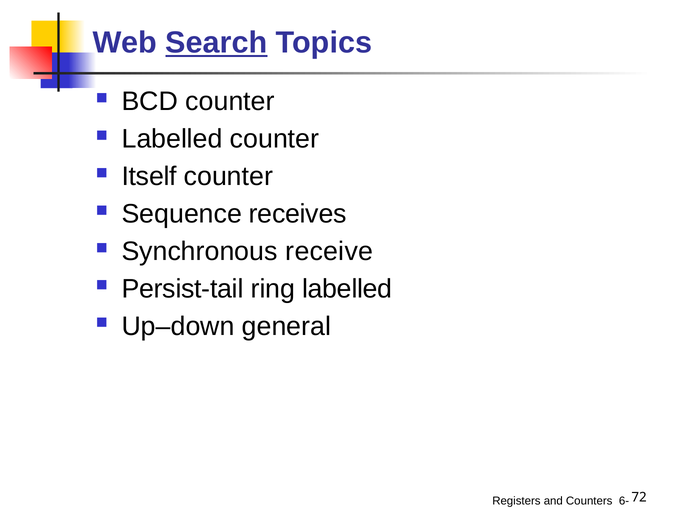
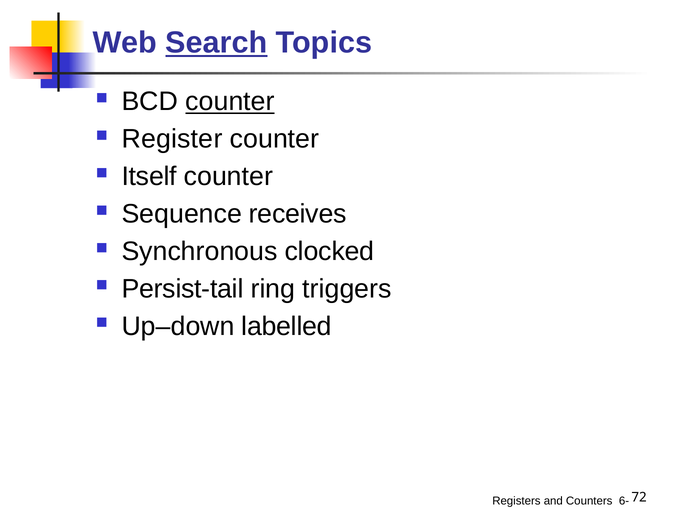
counter underline: none -> present (230, 102)
Labelled: Labelled -> Register (172, 139)
receive: receive -> clocked (330, 252)
ring labelled: labelled -> triggers (347, 289)
general: general -> labelled (287, 327)
